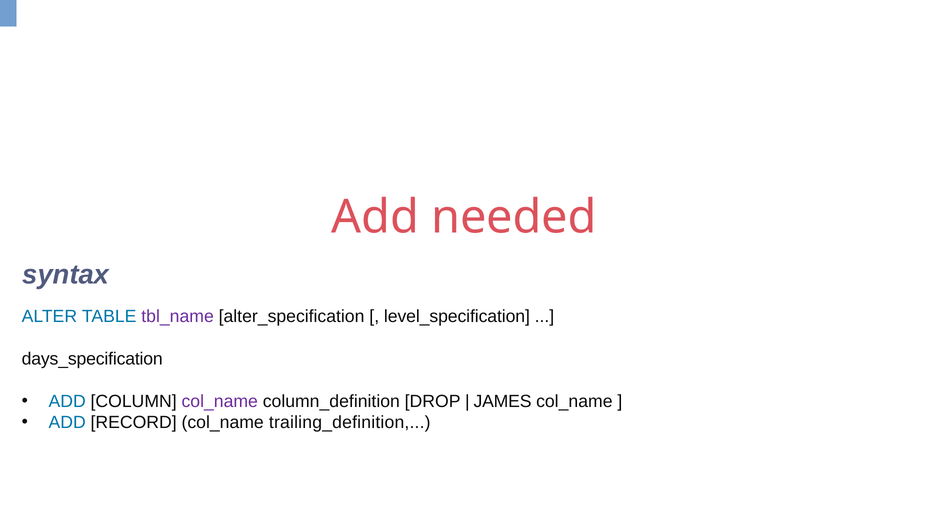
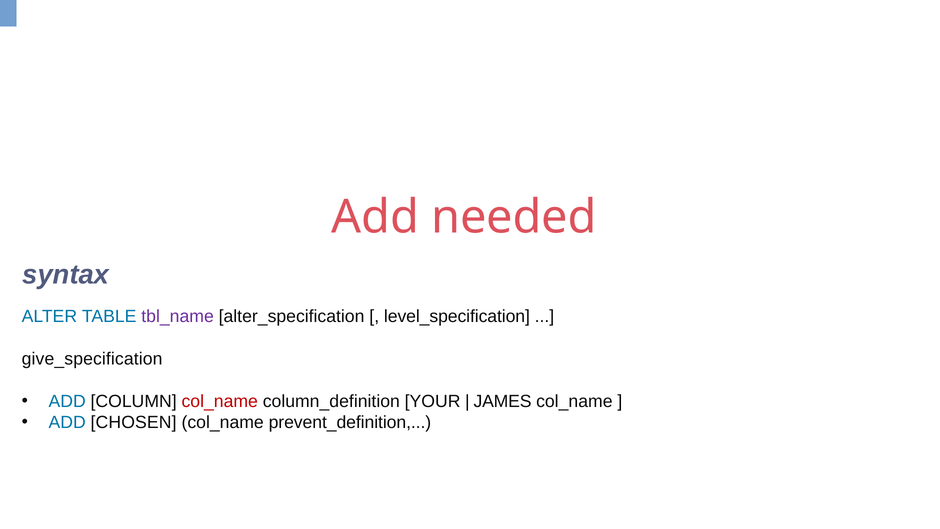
days_specification: days_specification -> give_specification (92, 359)
col_name colour: purple -> red (220, 401)
DROP: DROP -> YOUR (433, 401)
RECORD: RECORD -> CHOSEN (134, 422)
trailing_definition: trailing_definition -> prevent_definition (350, 422)
